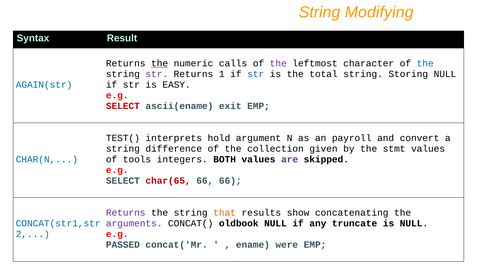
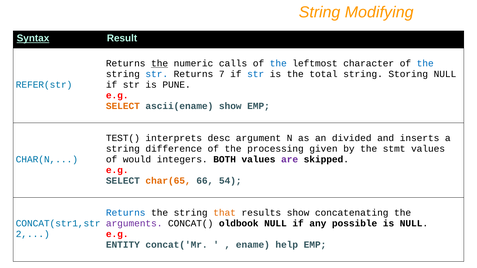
Syntax underline: none -> present (33, 38)
the colour: purple -> blue (278, 64)
str colour: purple -> blue (157, 74)
1: 1 -> 7 (222, 74)
AGAIN(str: AGAIN(str -> REFER(str (44, 85)
EASY: EASY -> PUNE (177, 85)
SELECT colour: red -> orange (123, 106)
ascii(ename exit: exit -> show (230, 106)
hold: hold -> desc (219, 138)
payroll: payroll -> divided (352, 138)
convert: convert -> inserts (420, 138)
collection: collection -> processing (275, 149)
tools: tools -> would (137, 160)
char(65 colour: red -> orange (168, 181)
66 66: 66 -> 54 (230, 181)
Returns colour: purple -> blue (126, 213)
truncate: truncate -> possible (355, 224)
PASSED: PASSED -> ENTITY (123, 245)
were: were -> help (287, 245)
